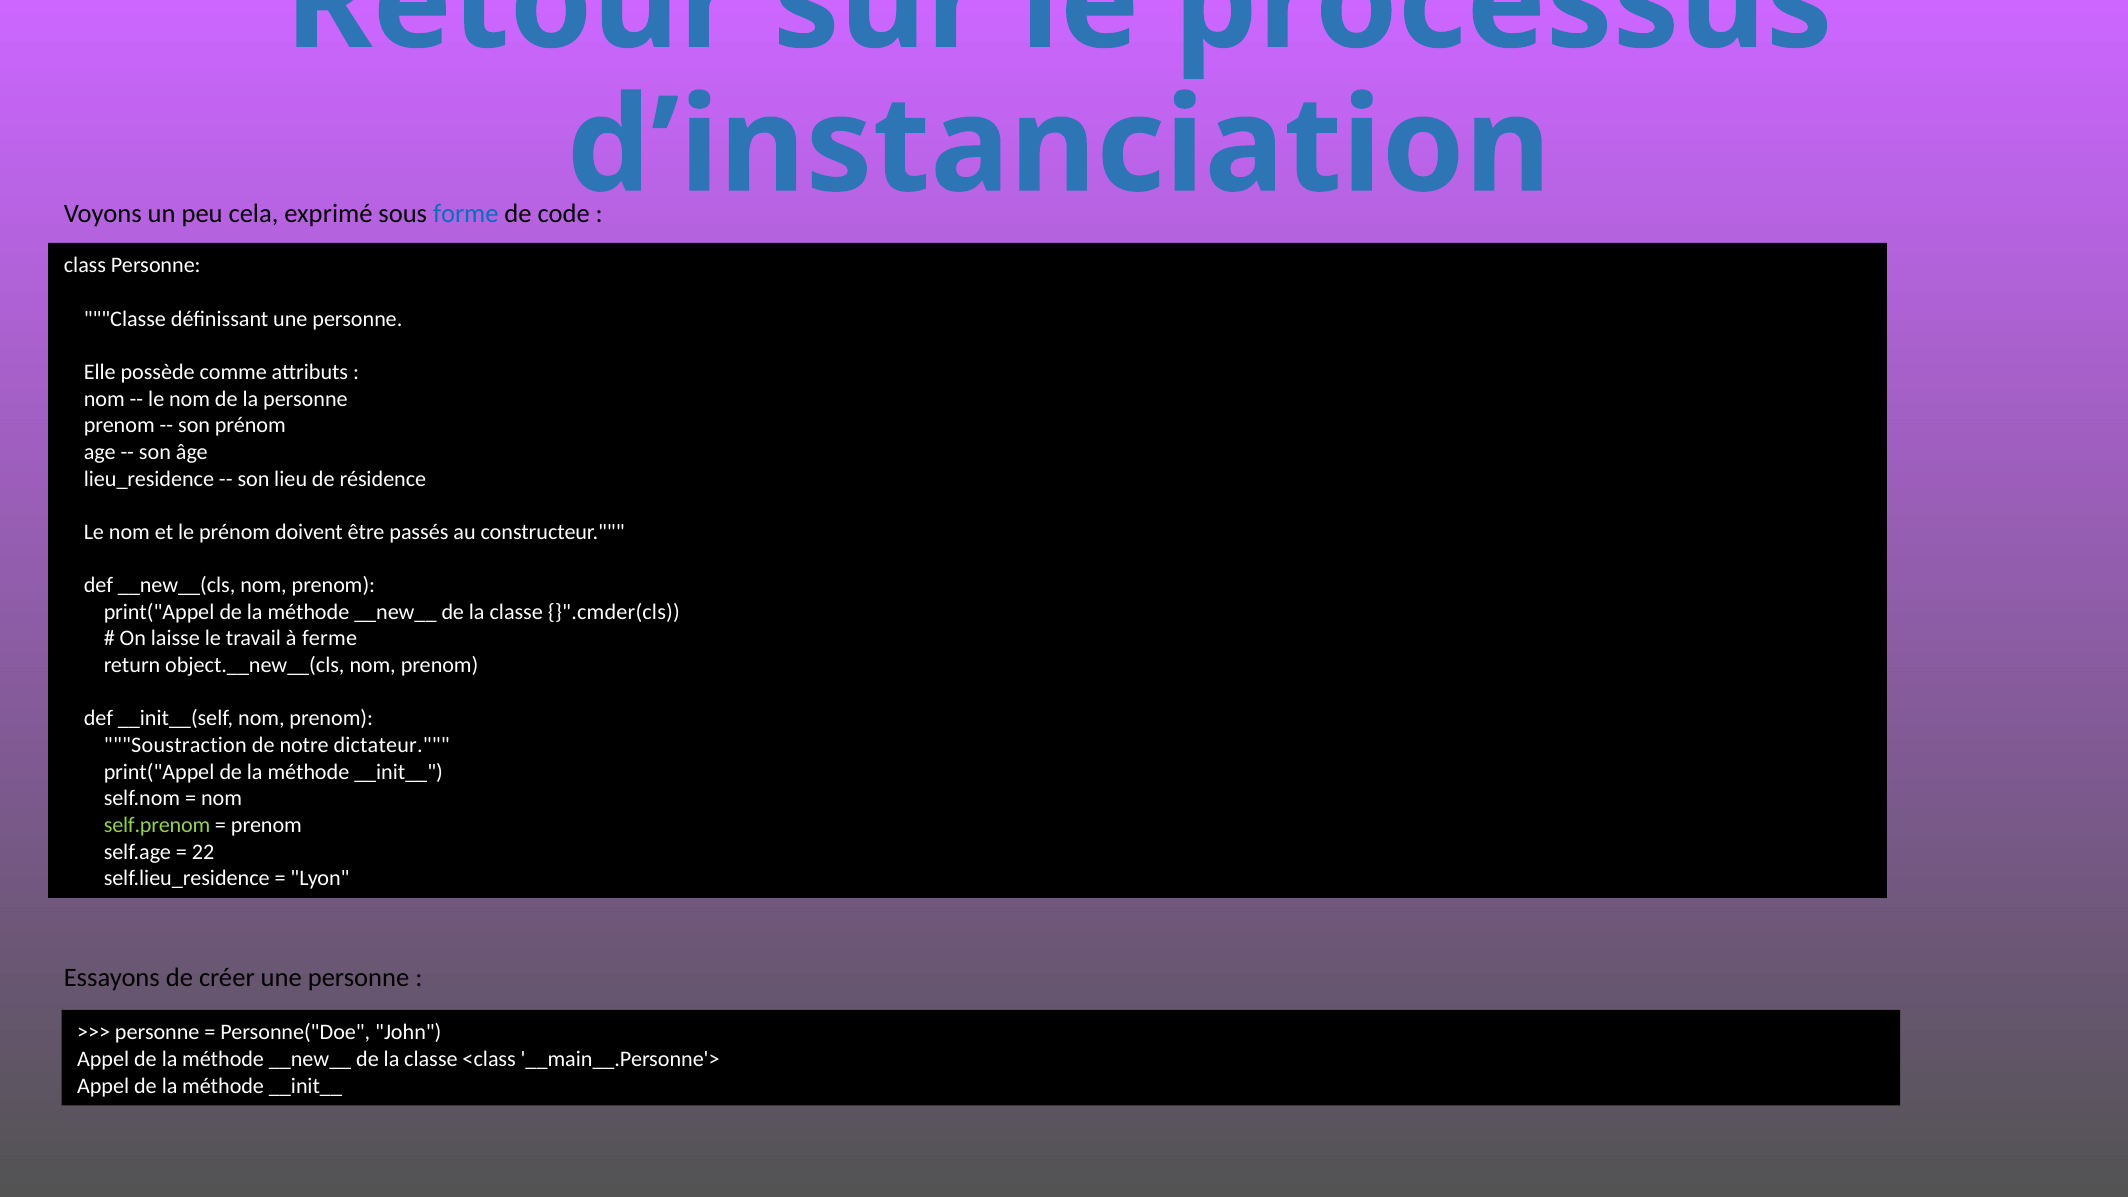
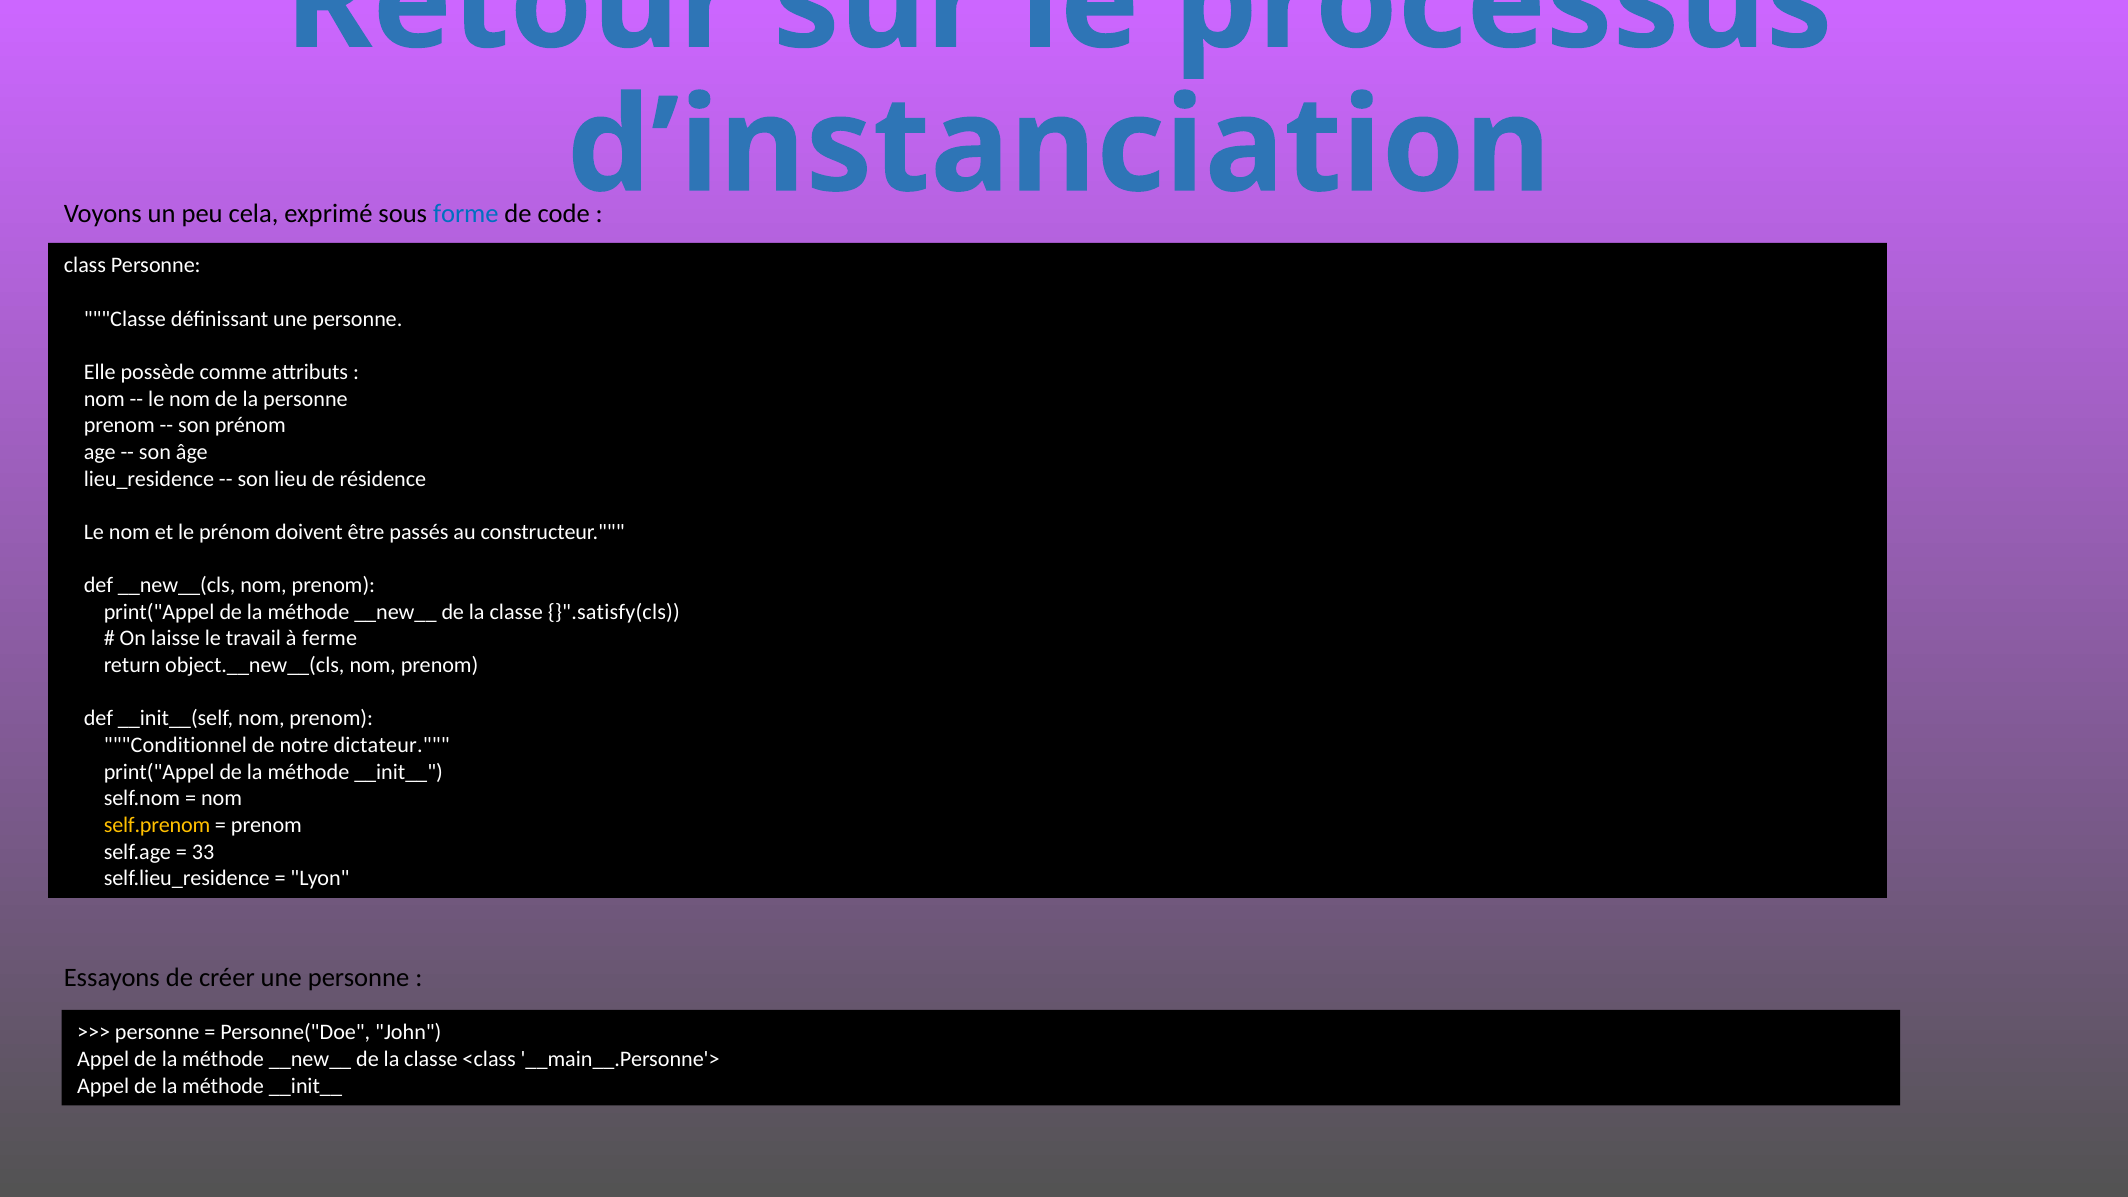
}".cmder(cls: }".cmder(cls -> }".satisfy(cls (614, 612)
Soustraction: Soustraction -> Conditionnel (175, 745)
self.prenom colour: light green -> yellow (157, 825)
22: 22 -> 33 (203, 852)
